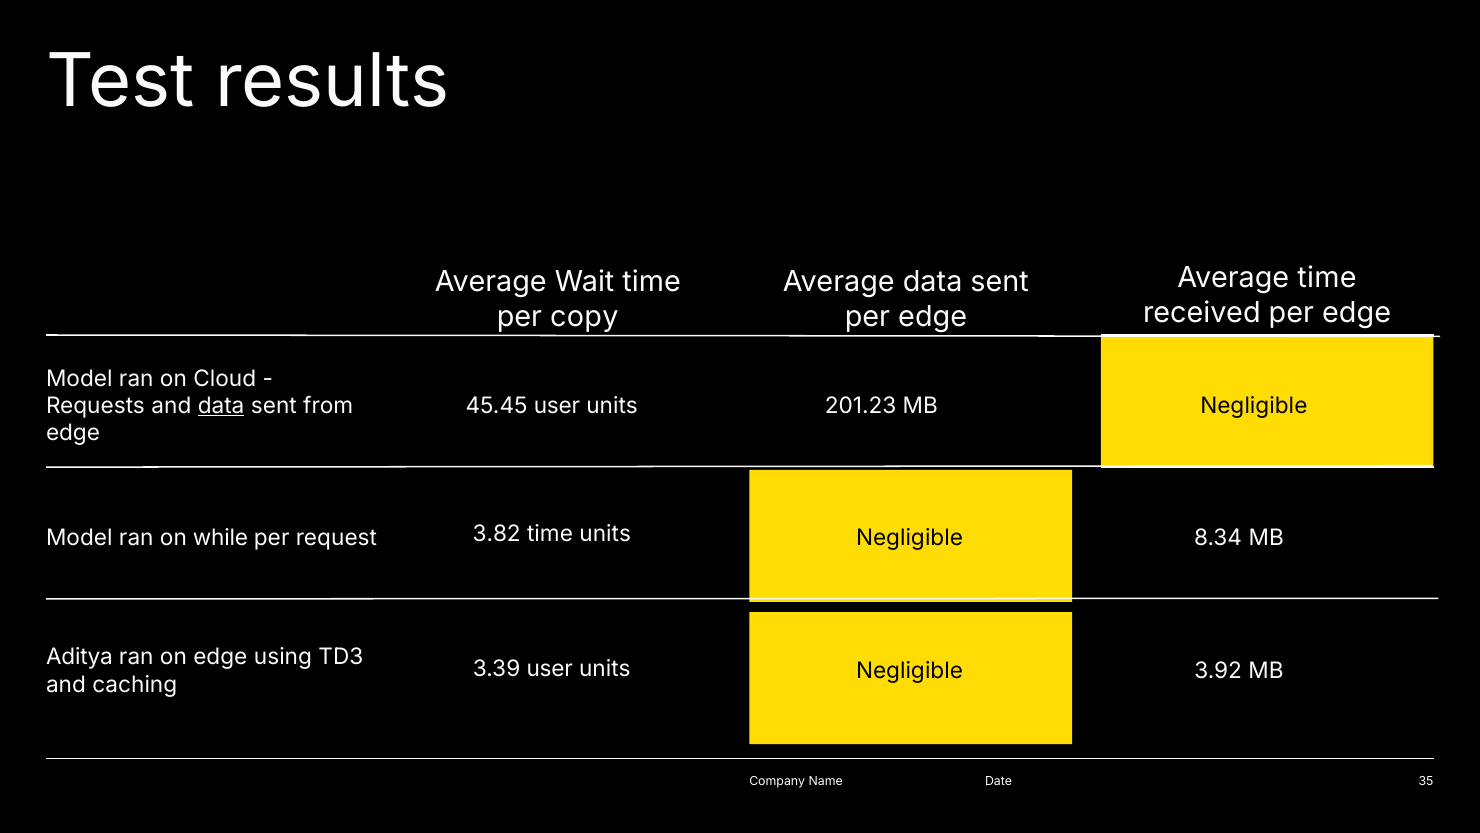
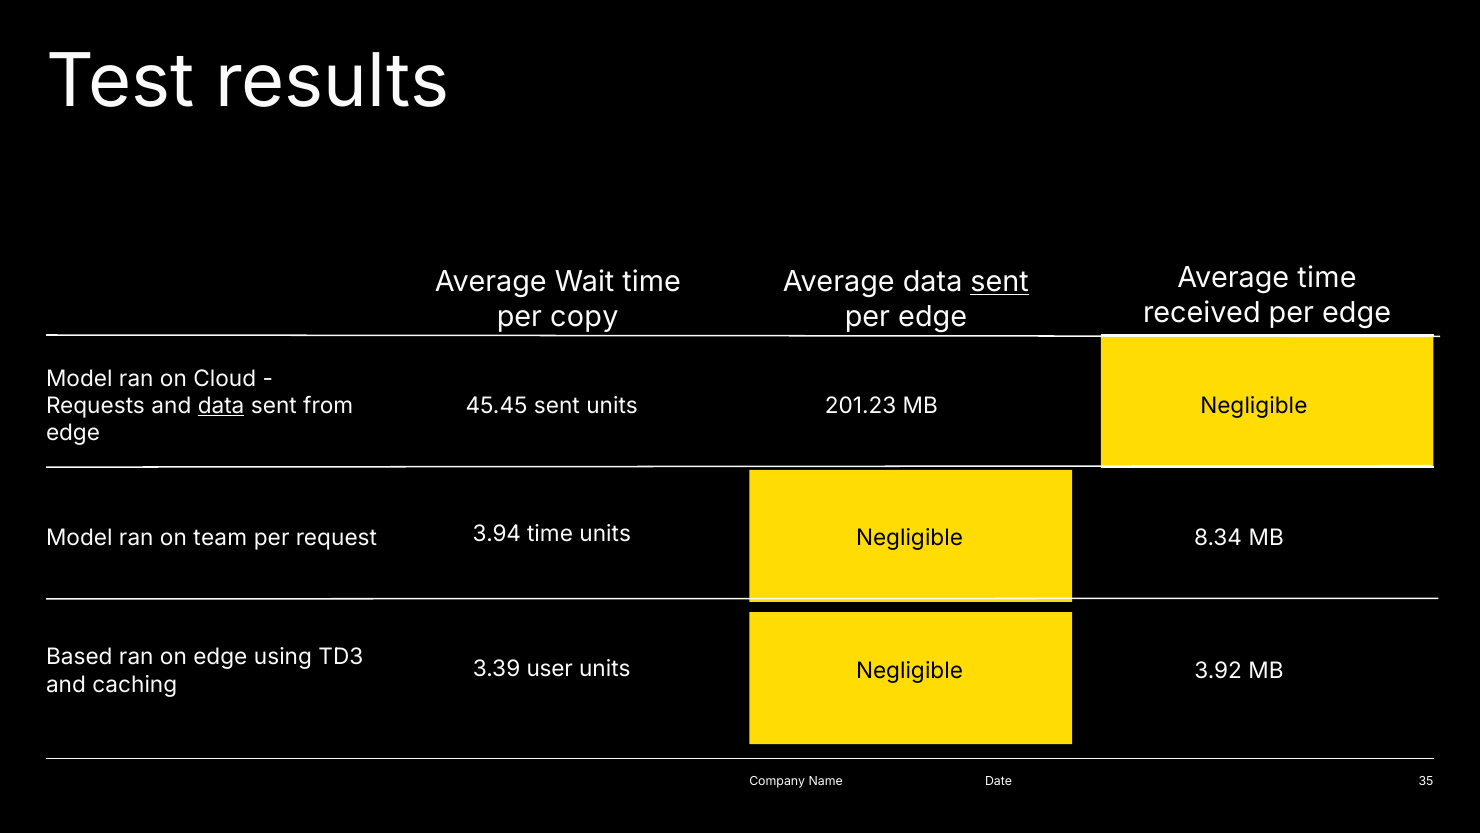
sent underline: none -> present (1000, 282)
45.45 user: user -> sent (557, 406)
while: while -> team (220, 538)
3.82: 3.82 -> 3.94 (497, 534)
Aditya: Aditya -> Based (79, 657)
